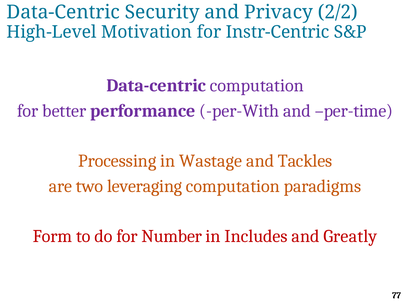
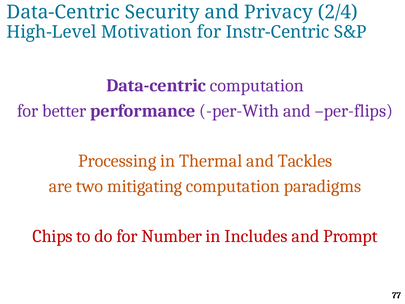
2/2: 2/2 -> 2/4 (338, 12)
per-time: per-time -> per-flips (354, 111)
Wastage: Wastage -> Thermal (211, 161)
leveraging: leveraging -> mitigating (145, 186)
Form: Form -> Chips (53, 236)
Greatly: Greatly -> Prompt (350, 236)
